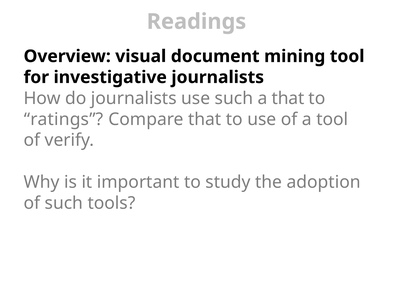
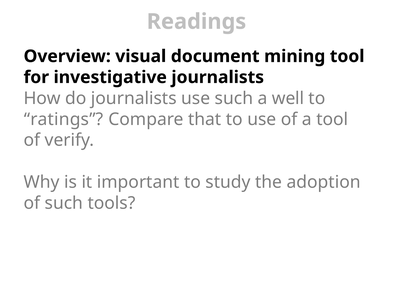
a that: that -> well (288, 98)
